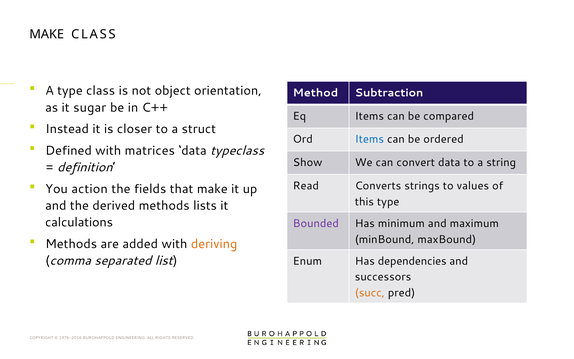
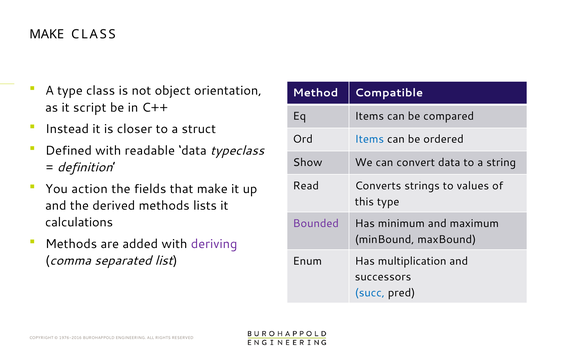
Subtraction: Subtraction -> Compatible (389, 93)
sugar: sugar -> script (90, 107)
matrices: matrices -> readable (150, 151)
deriving colour: orange -> purple (214, 244)
dependencies: dependencies -> multiplication (412, 261)
succ colour: orange -> blue (370, 293)
